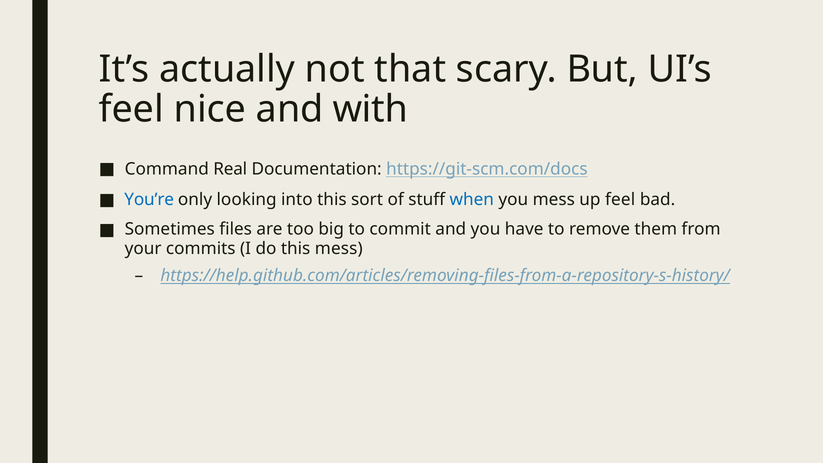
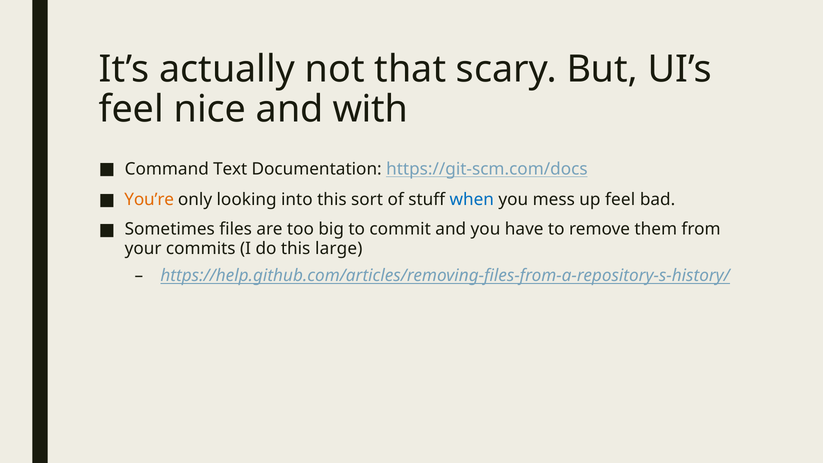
Real: Real -> Text (230, 169)
You’re colour: blue -> orange (149, 200)
this mess: mess -> large (339, 249)
